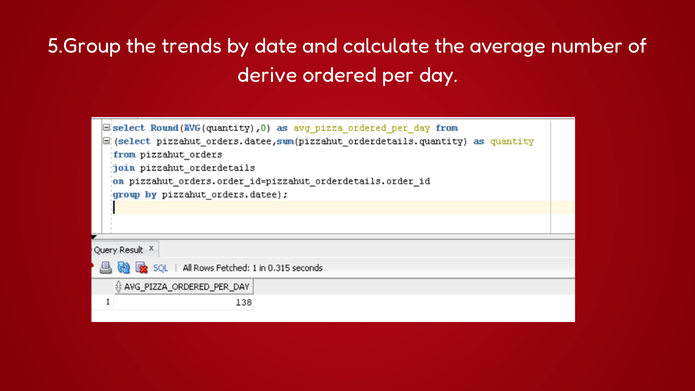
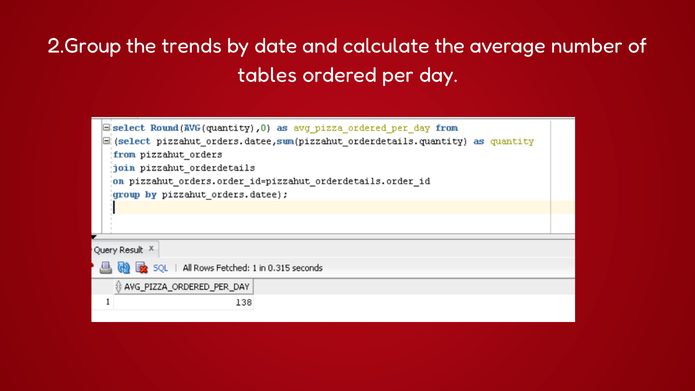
5.Group: 5.Group -> 2.Group (84, 46)
derive: derive -> tables (267, 75)
